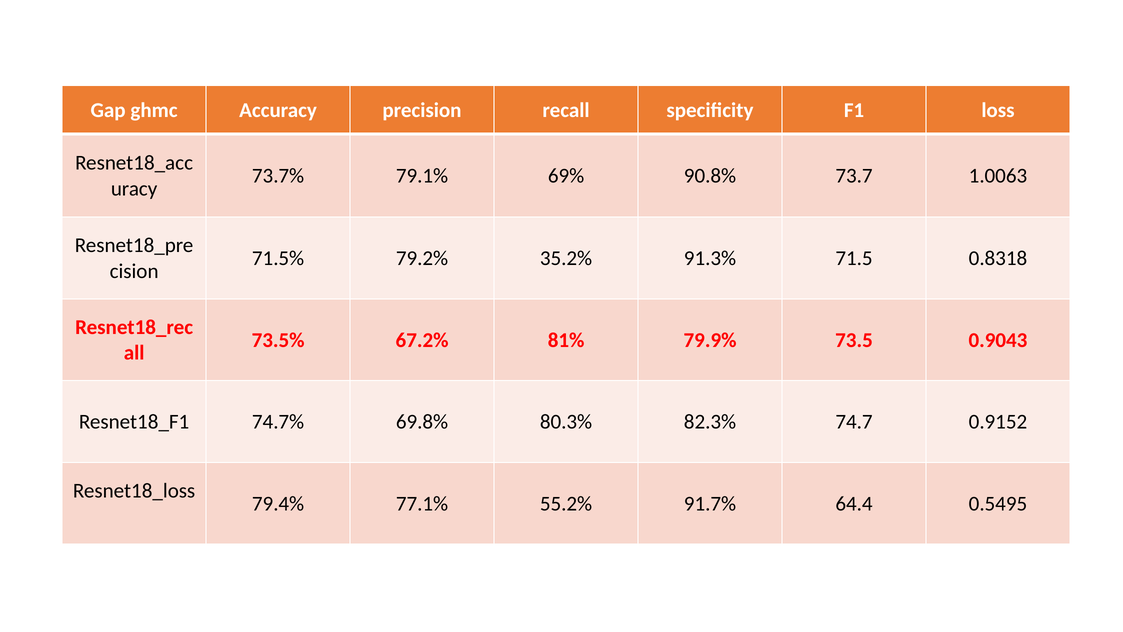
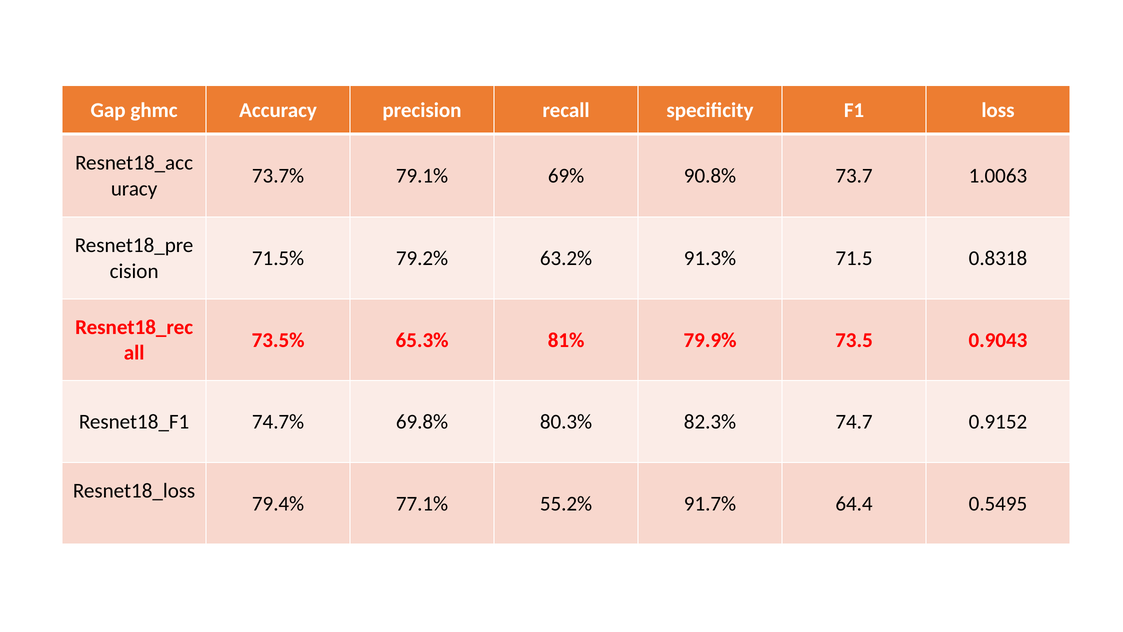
35.2%: 35.2% -> 63.2% (566, 258)
67.2%: 67.2% -> 65.3% (422, 340)
